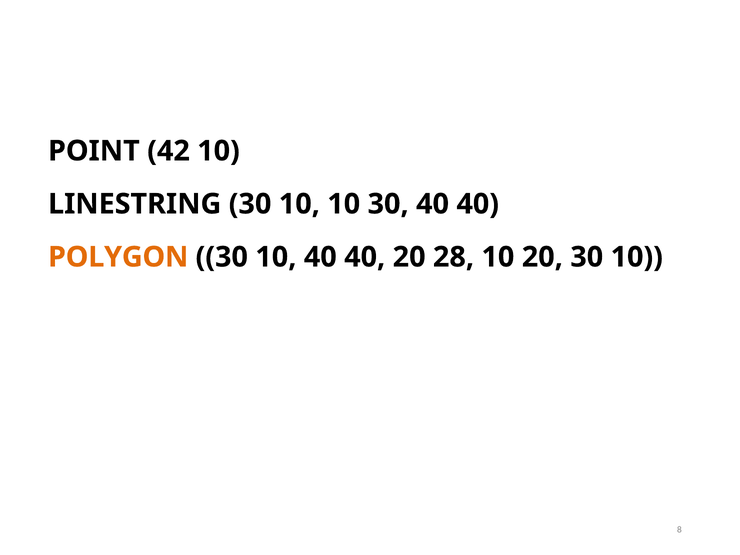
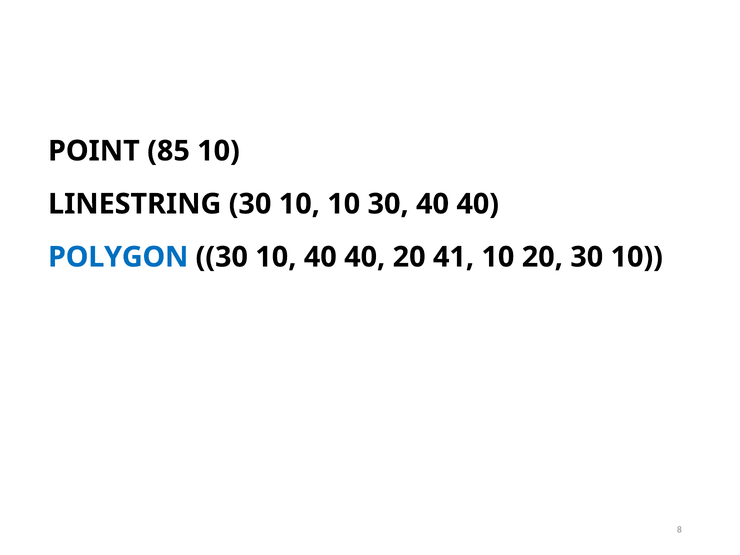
42: 42 -> 85 (169, 151)
POLYGON colour: orange -> blue (118, 257)
28: 28 -> 41 (454, 257)
